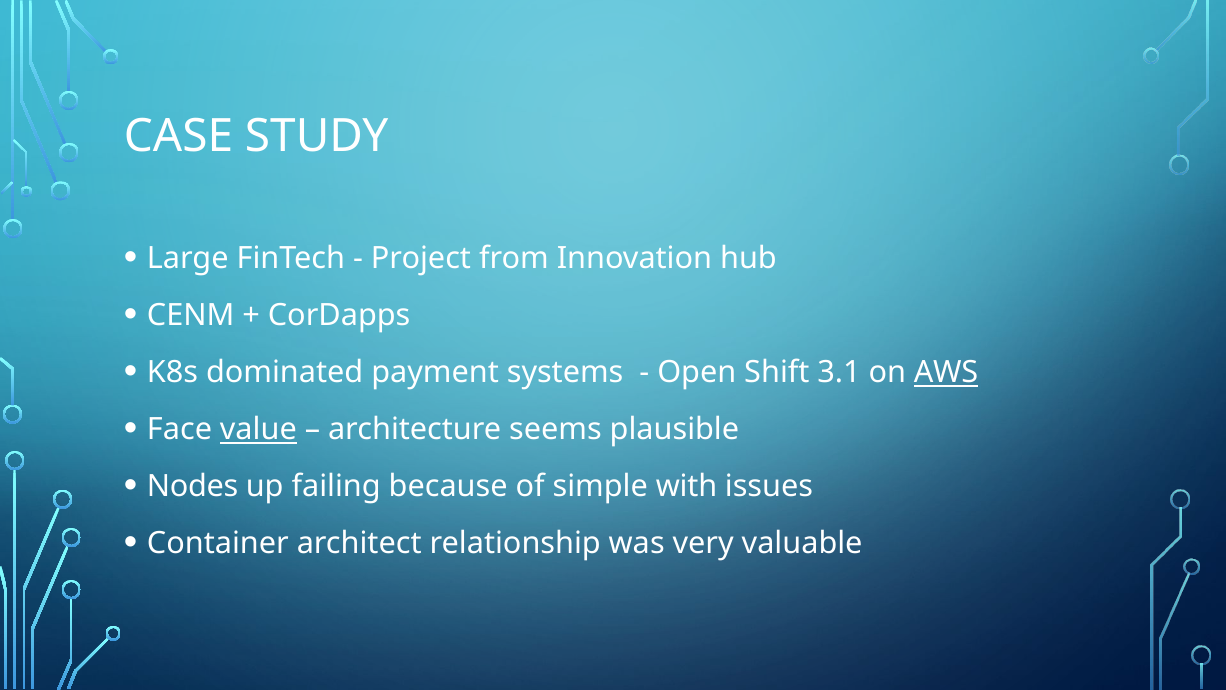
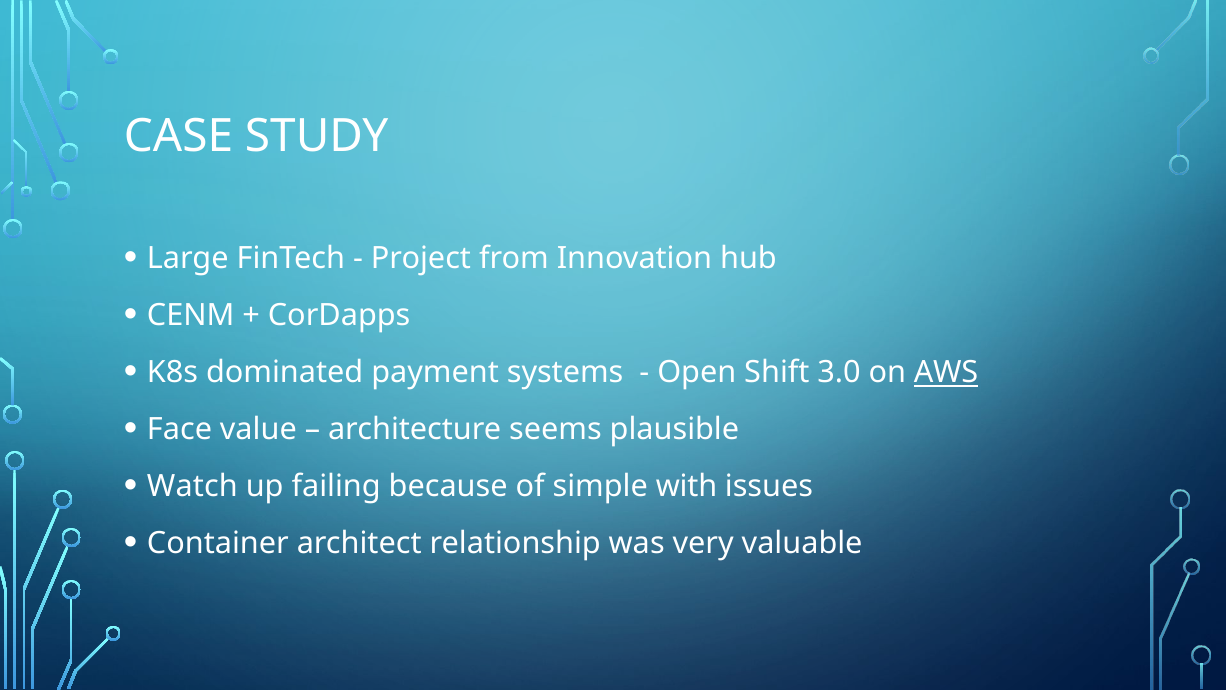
3.1: 3.1 -> 3.0 (839, 373)
value underline: present -> none (258, 429)
Nodes: Nodes -> Watch (192, 486)
